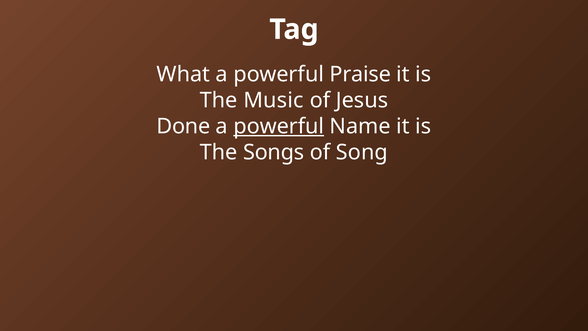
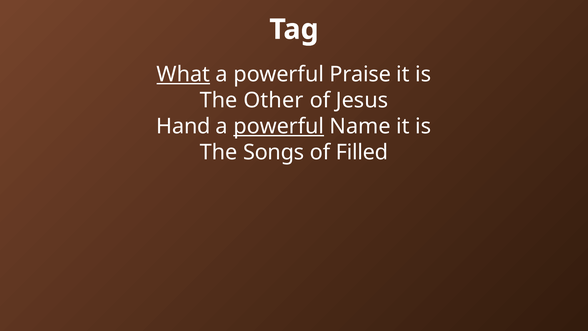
What underline: none -> present (183, 74)
Music: Music -> Other (273, 100)
Done: Done -> Hand (183, 126)
Song: Song -> Filled (362, 152)
